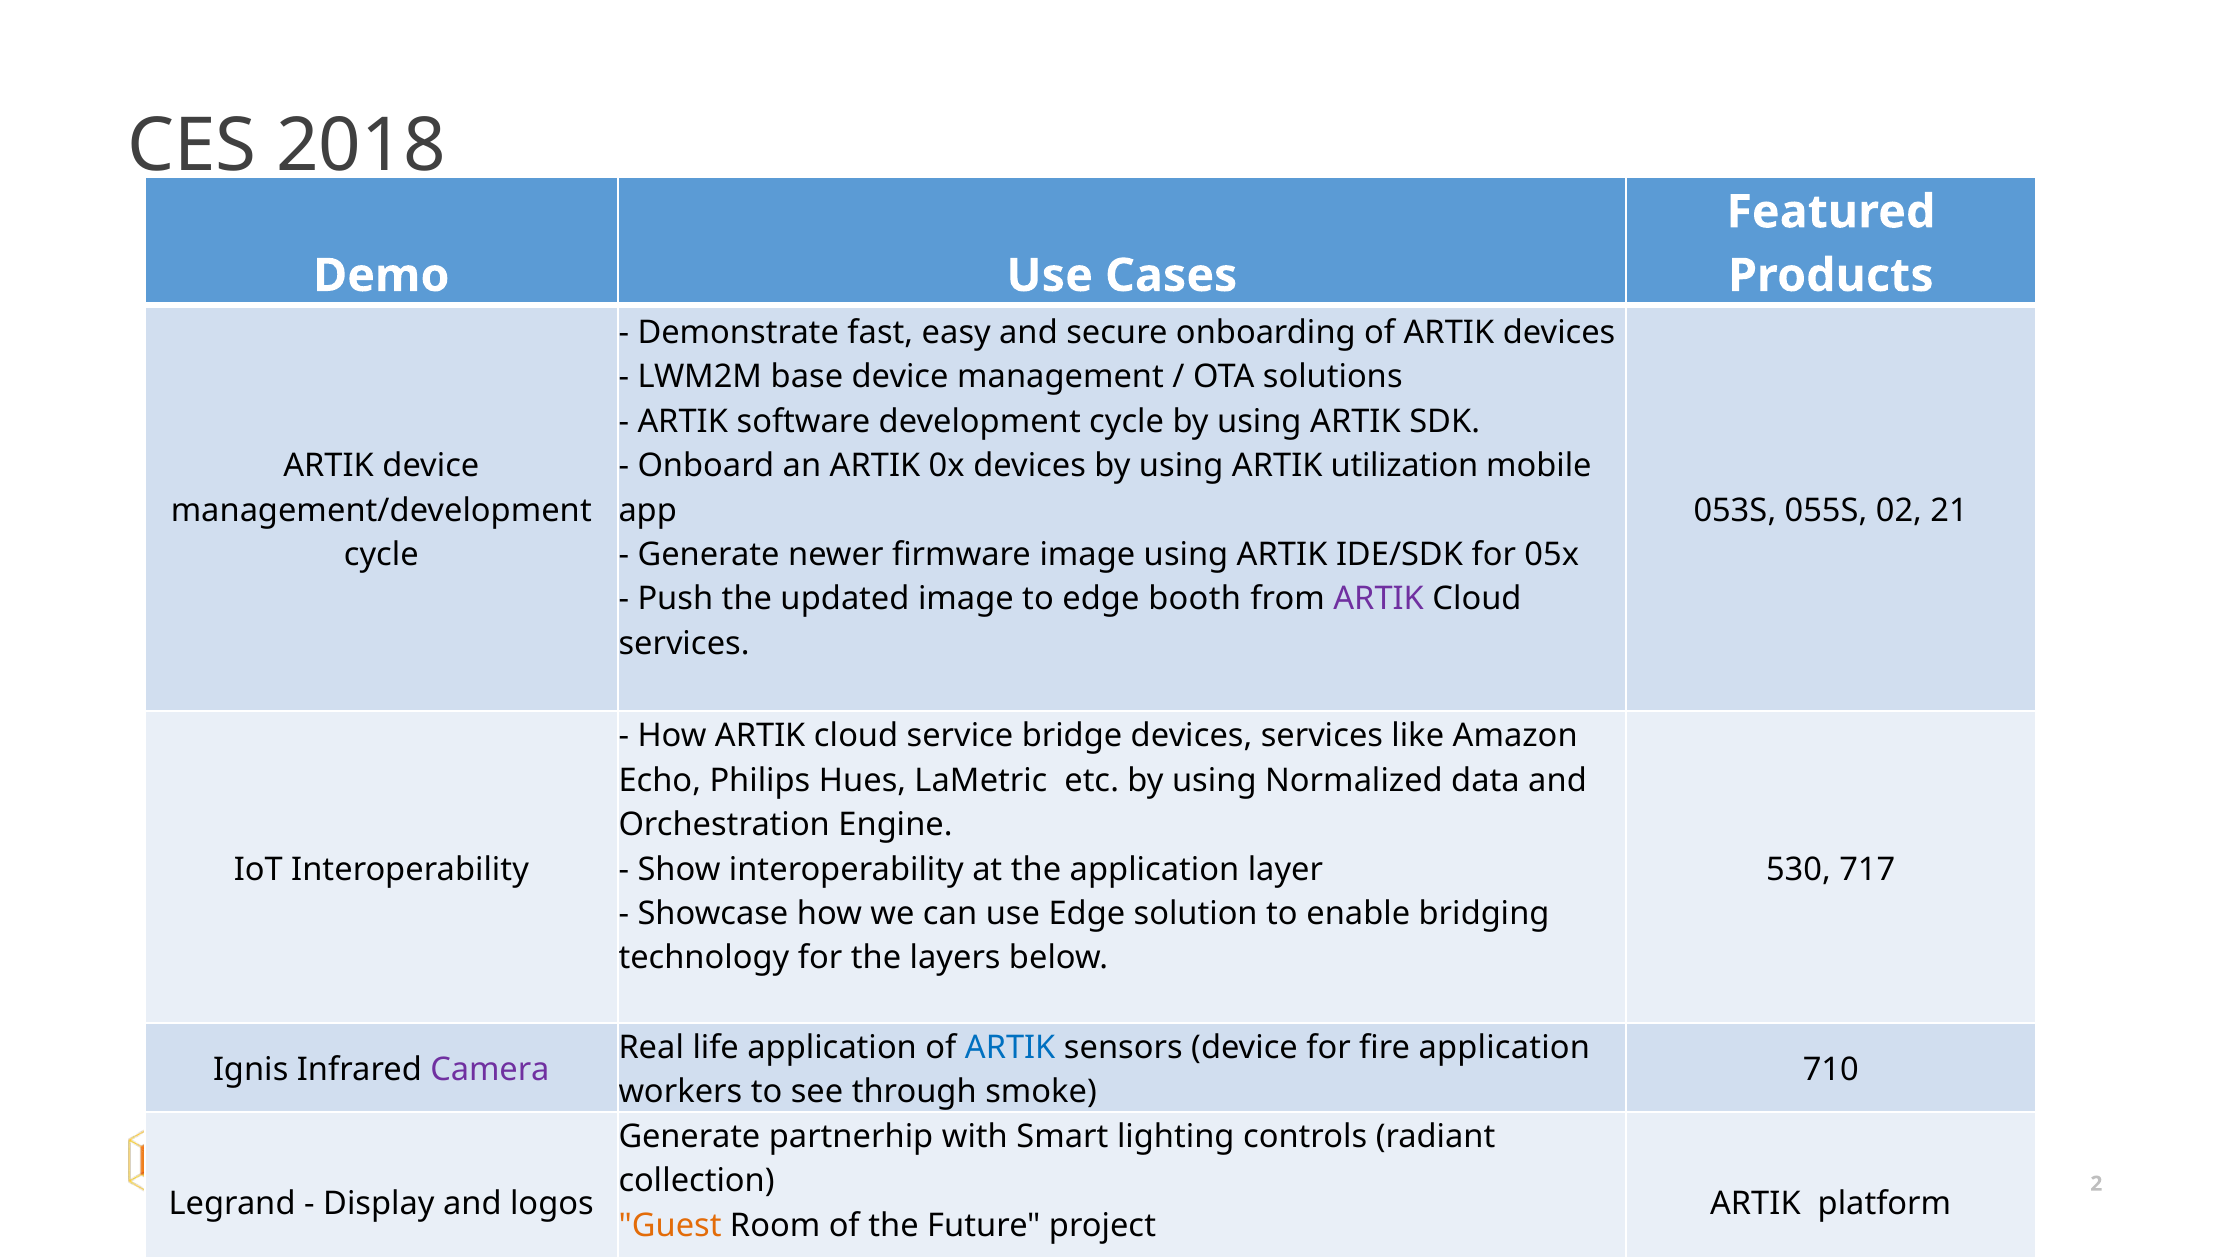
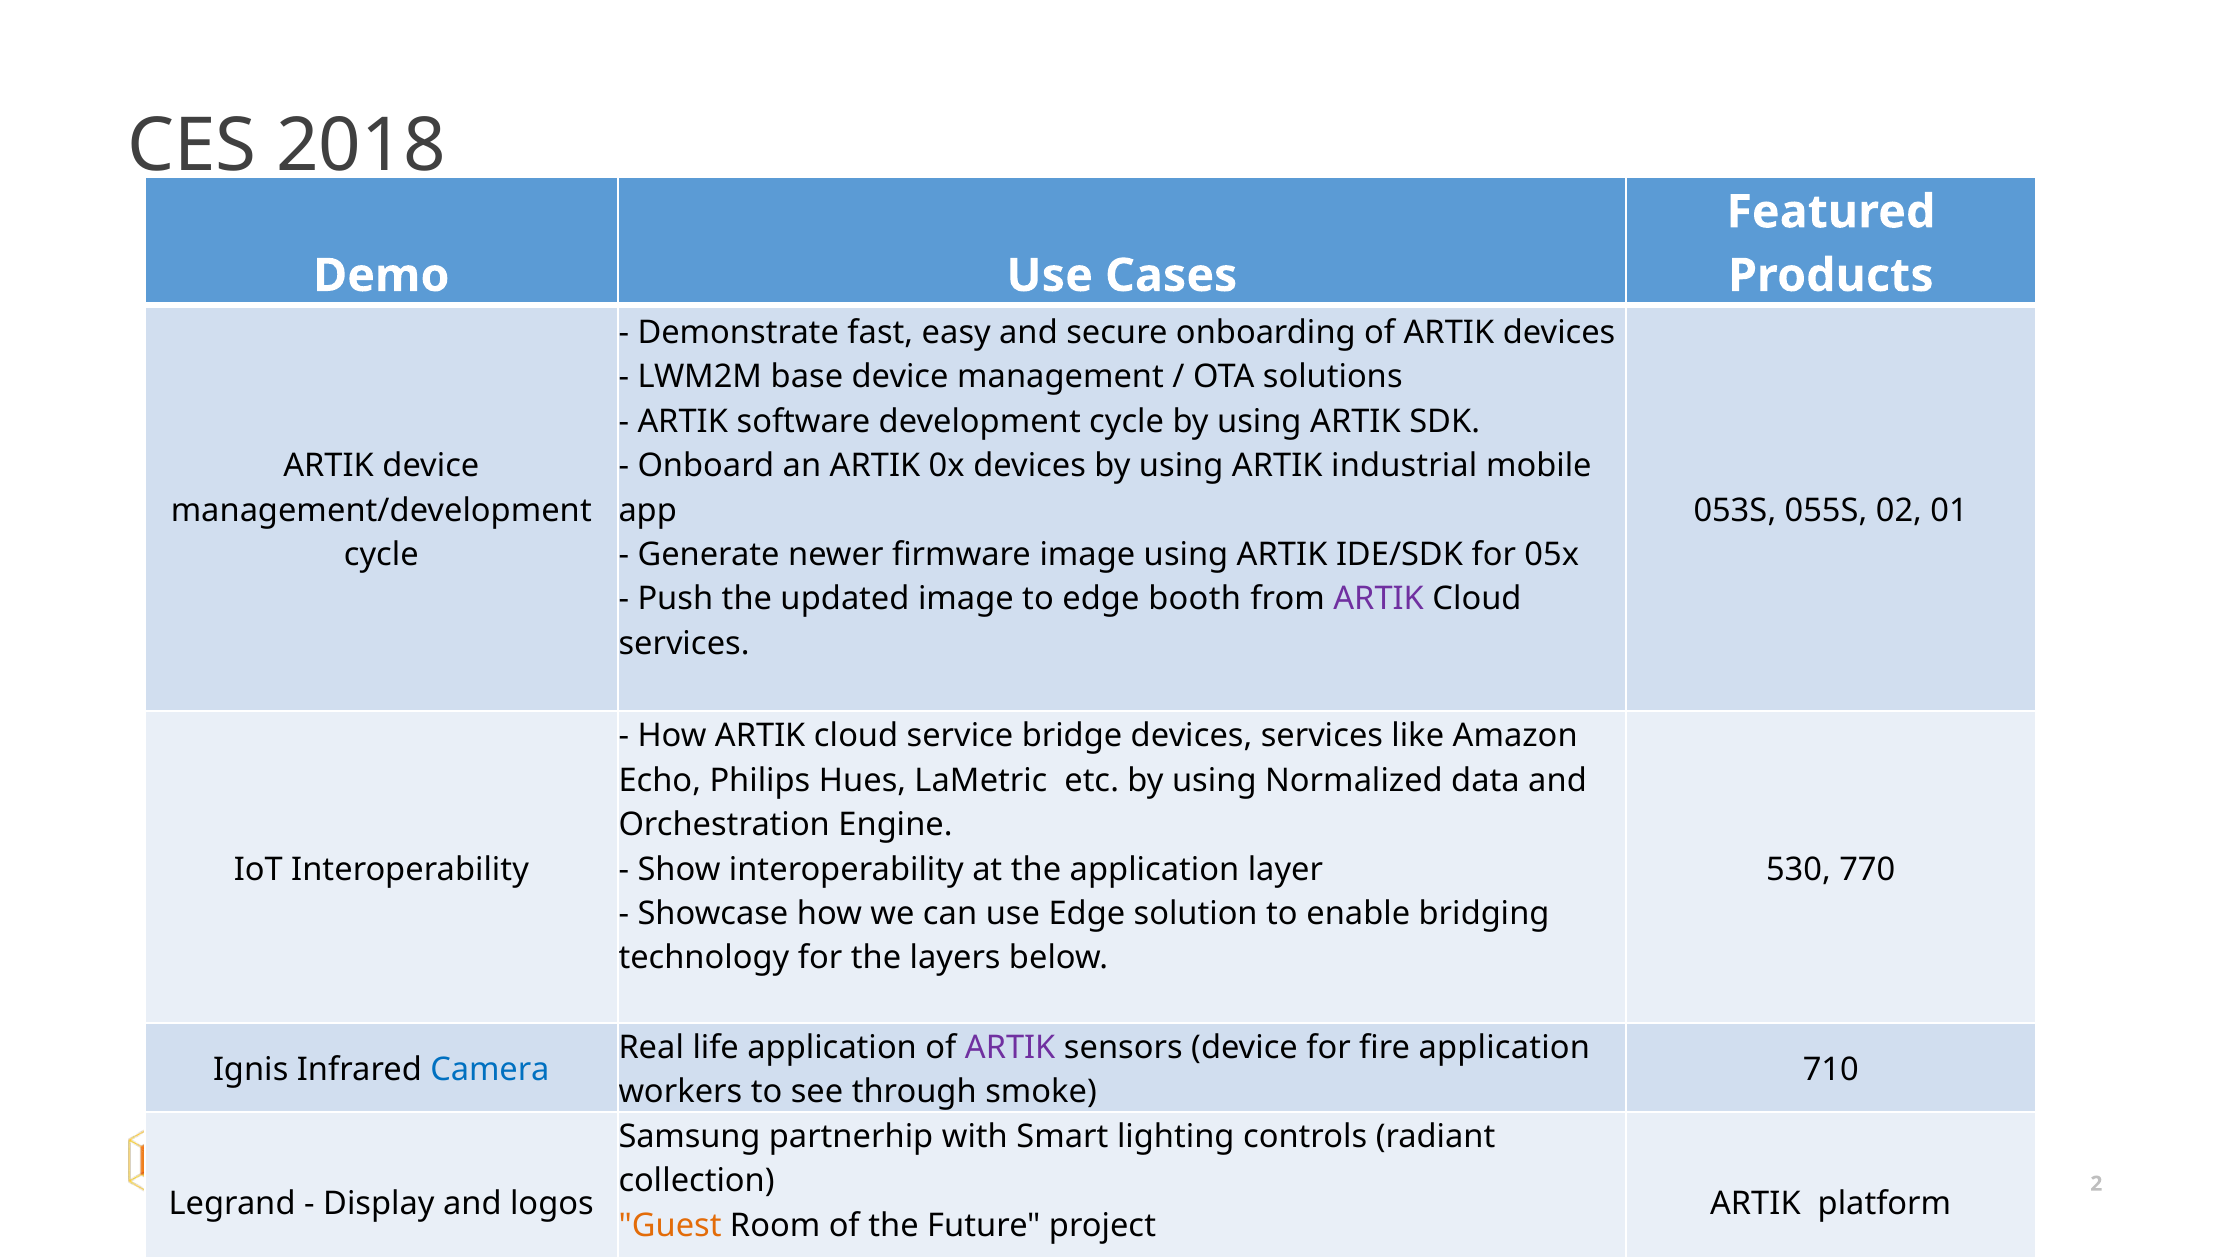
utilization: utilization -> industrial (1404, 466)
21: 21 -> 01 (1949, 510)
717: 717 -> 770 (1867, 869)
ARTIK colour: blue -> purple (1010, 1048)
Camera colour: purple -> blue (490, 1070)
Generate: Generate -> Samsung (689, 1137)
